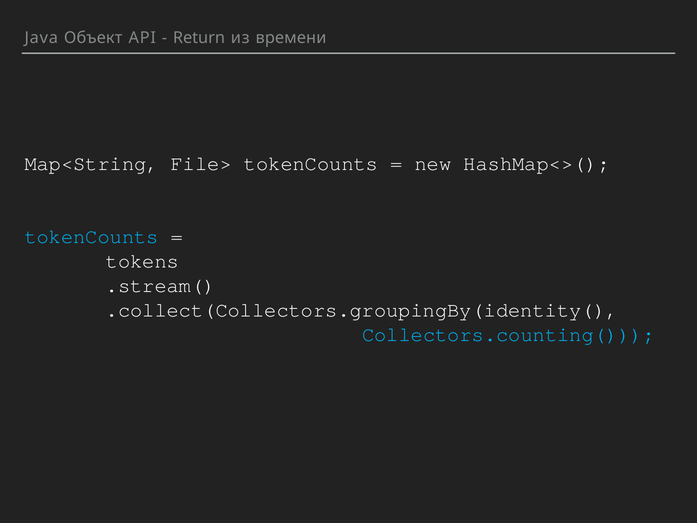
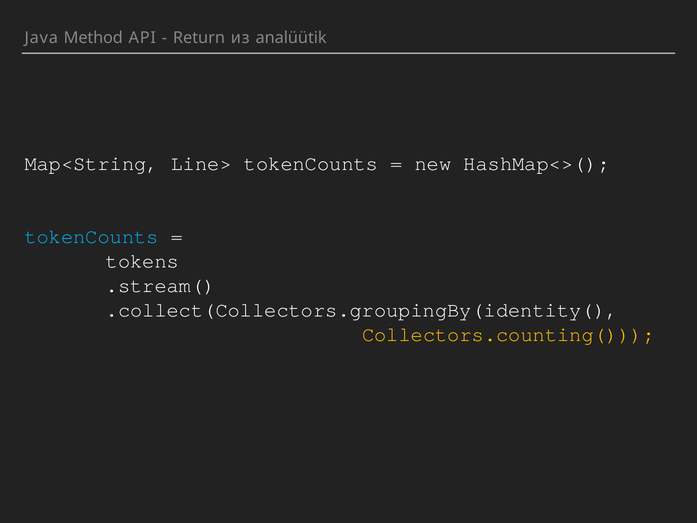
Объект: Объект -> Method (93, 38)
времени: времени -> analüütik (291, 38)
File>: File> -> Line> (201, 163)
Collectors.counting( colour: light blue -> yellow (508, 334)
